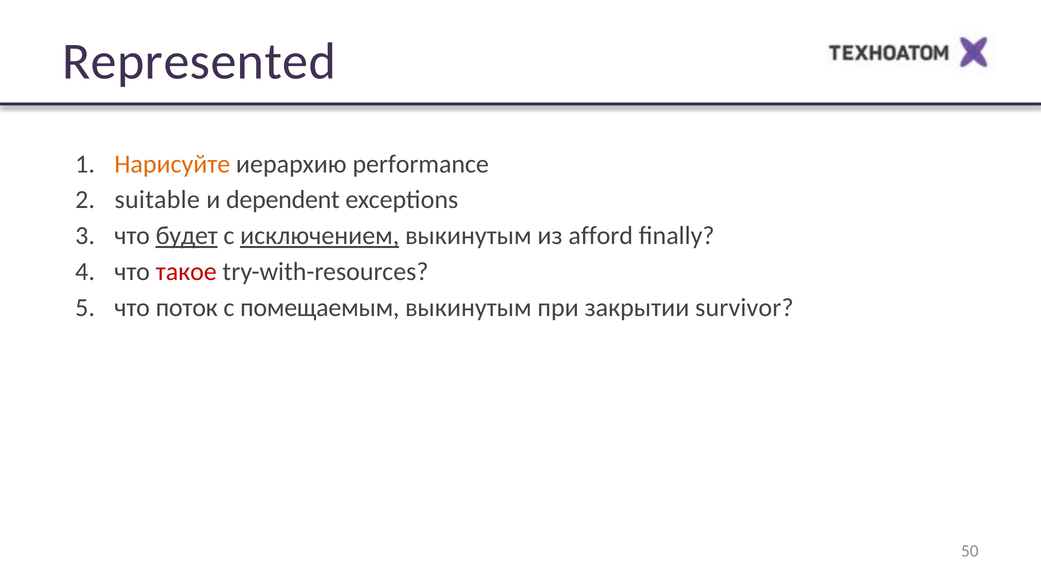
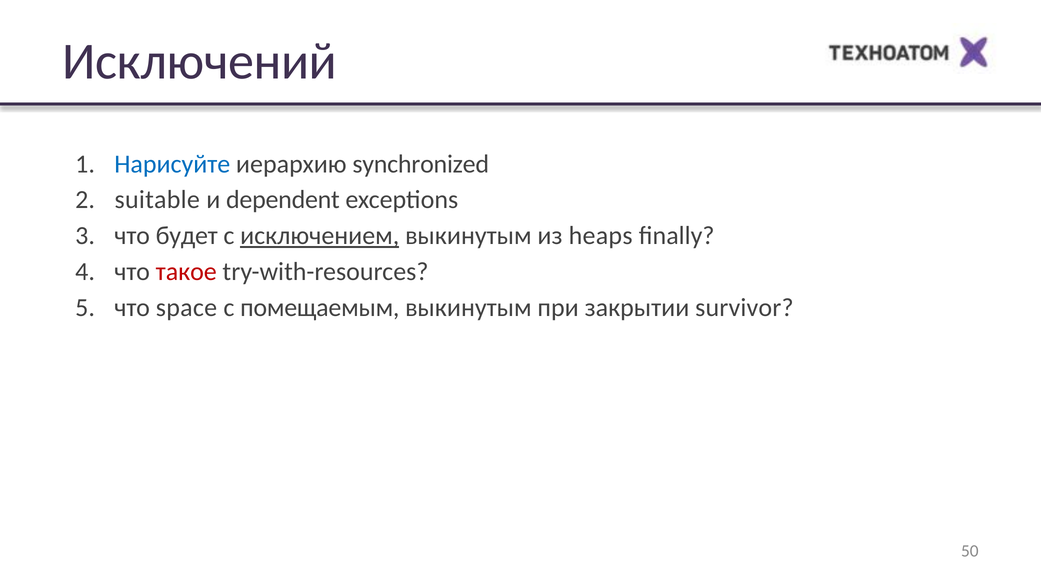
Represented: Represented -> Исключений (200, 62)
Нарисуйте colour: orange -> blue (172, 164)
performance: performance -> synchronized (421, 164)
будет underline: present -> none (187, 236)
afford: afford -> heaps (601, 236)
поток: поток -> space (186, 307)
